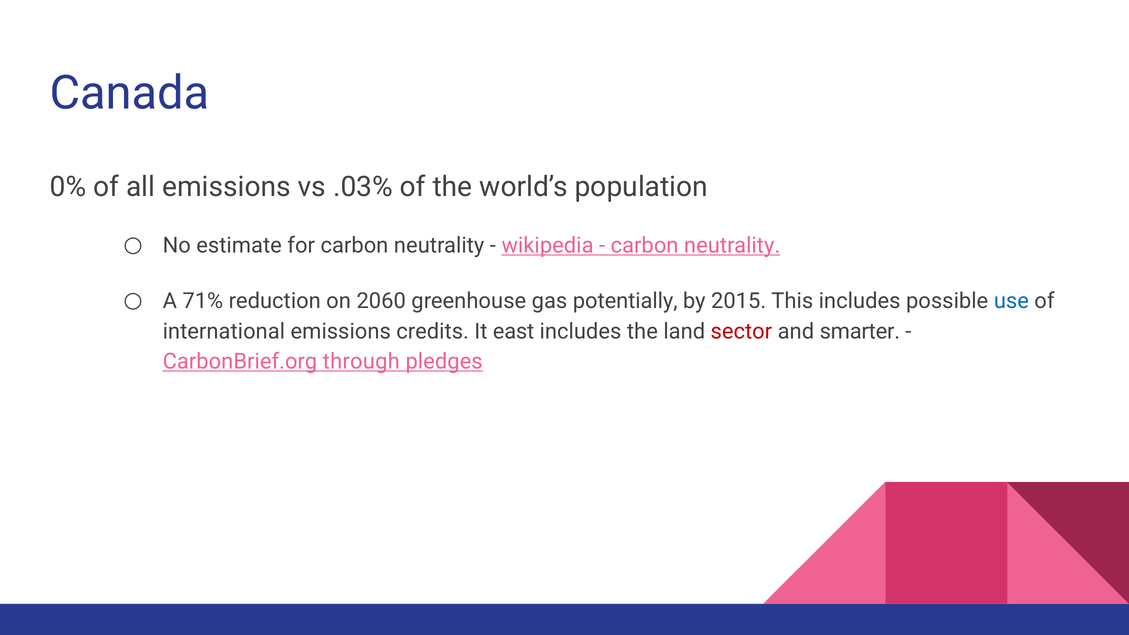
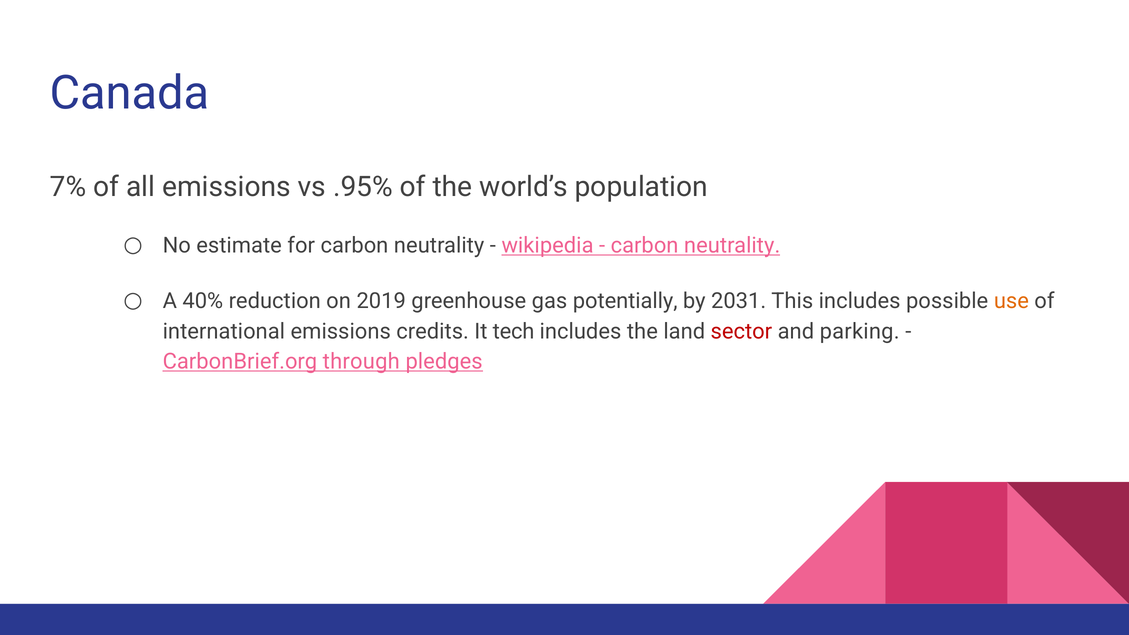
0%: 0% -> 7% (68, 187)
.03%: .03% -> .95% (363, 187)
71%: 71% -> 40% (203, 301)
2060: 2060 -> 2019 (381, 301)
2015: 2015 -> 2031 (739, 301)
use colour: blue -> orange (1011, 301)
east: east -> tech (514, 331)
smarter: smarter -> parking (860, 331)
